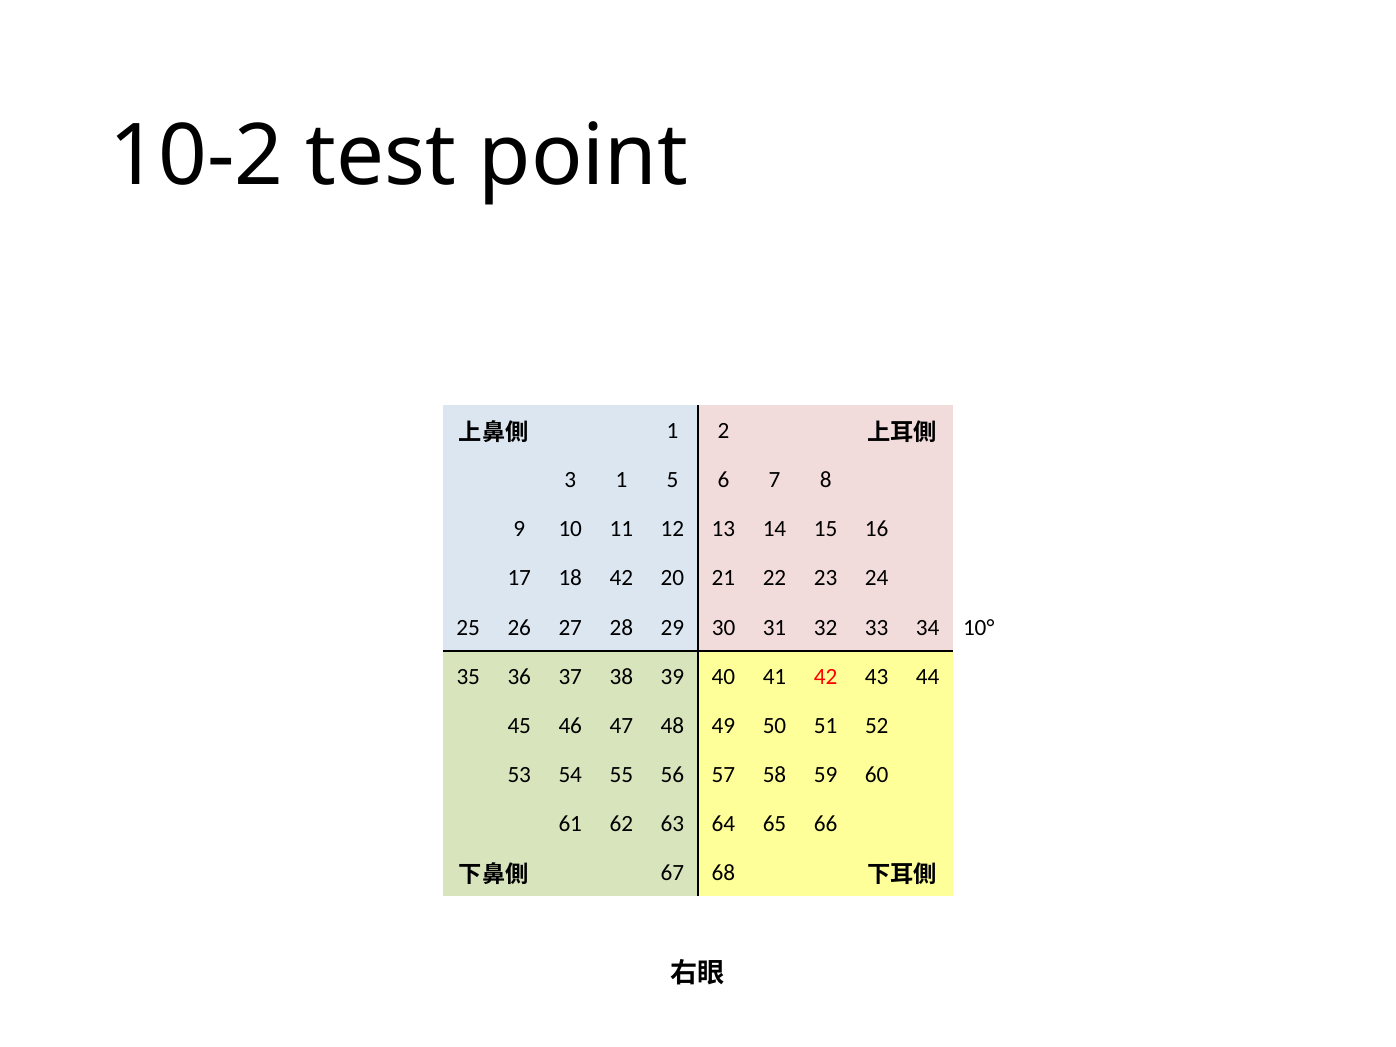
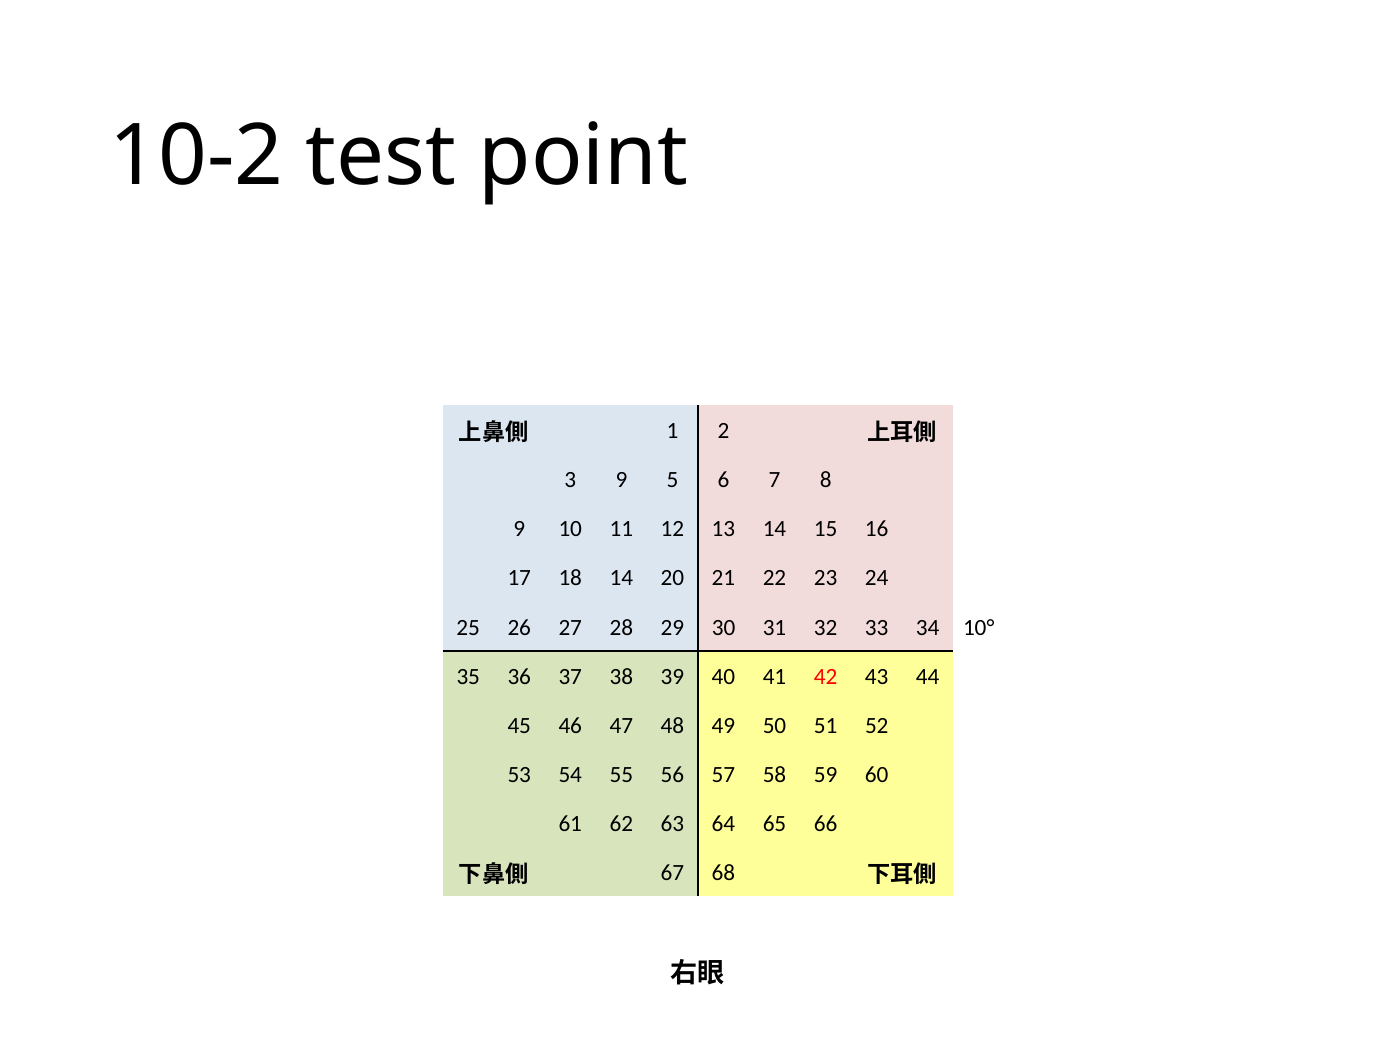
3 1: 1 -> 9 (621, 480)
18 42: 42 -> 14 (621, 578)
